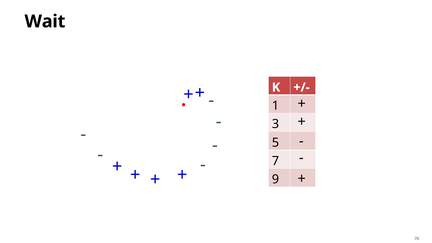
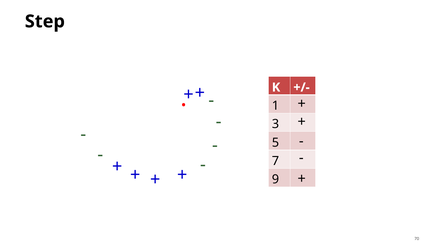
Wait: Wait -> Step (45, 21)
